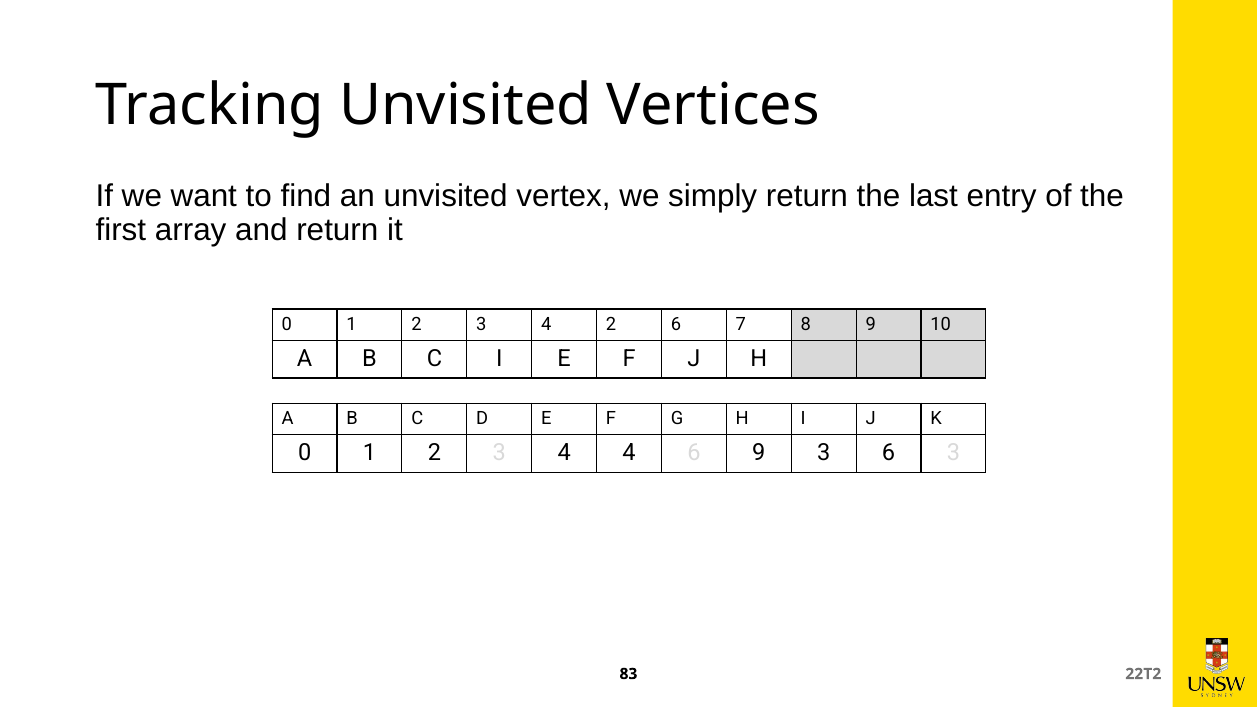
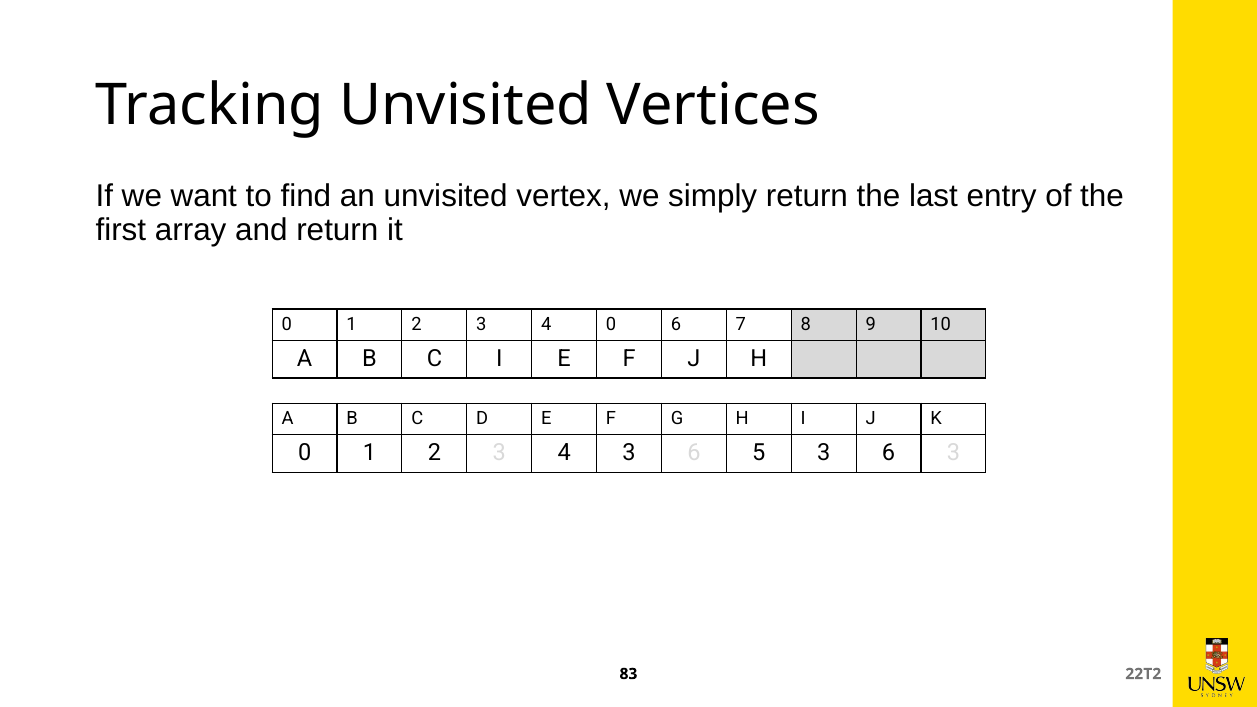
4 2: 2 -> 0 (611, 325)
4 4: 4 -> 3 (629, 453)
6 9: 9 -> 5 (759, 453)
